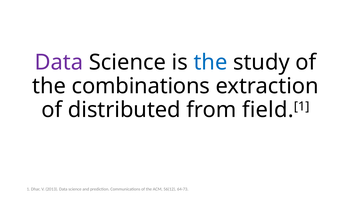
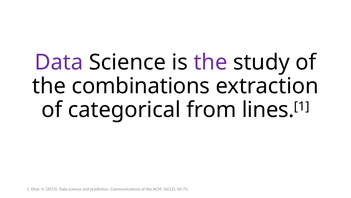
the colour: blue -> purple (210, 62)
distributed: distributed -> categorical (124, 110)
field: field -> lines (268, 110)
